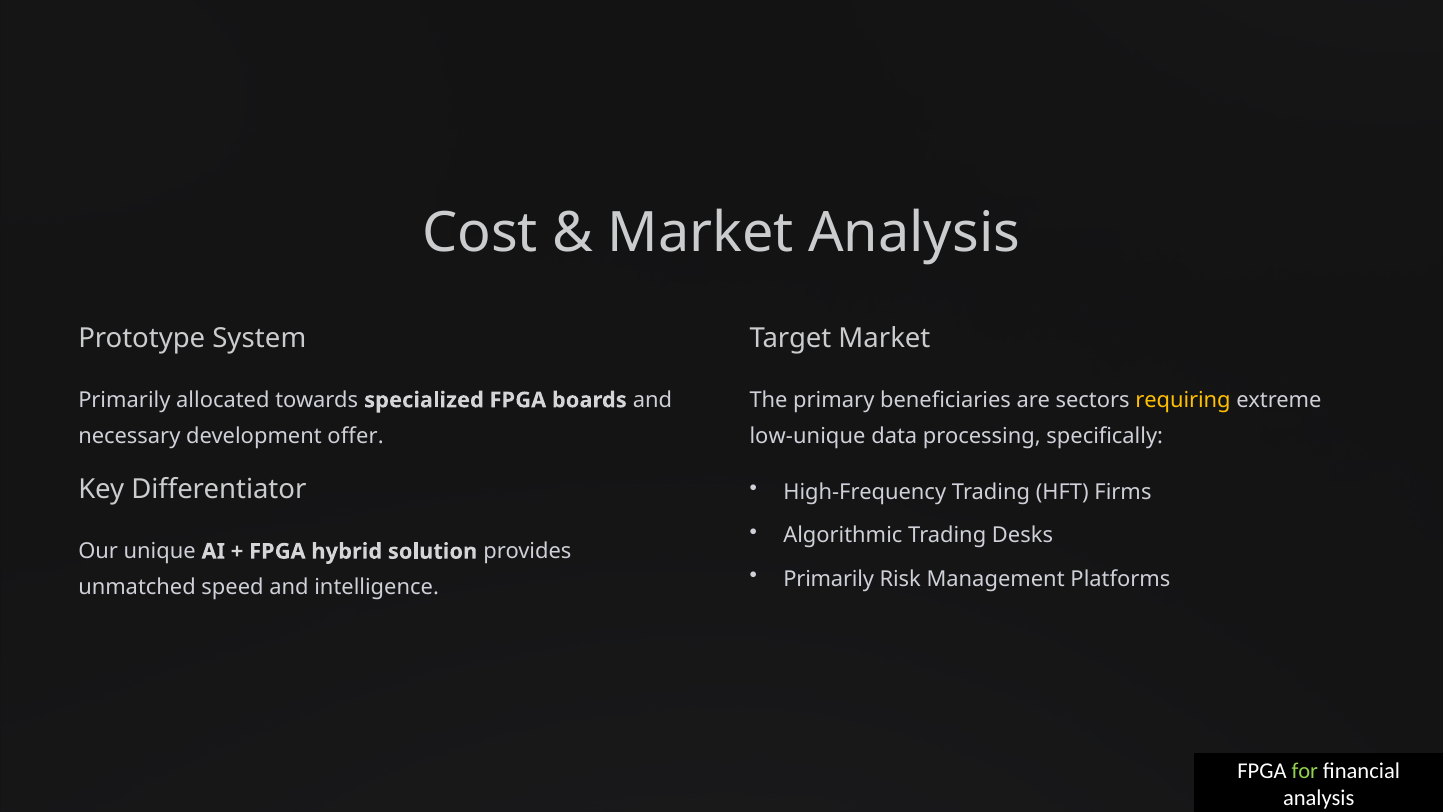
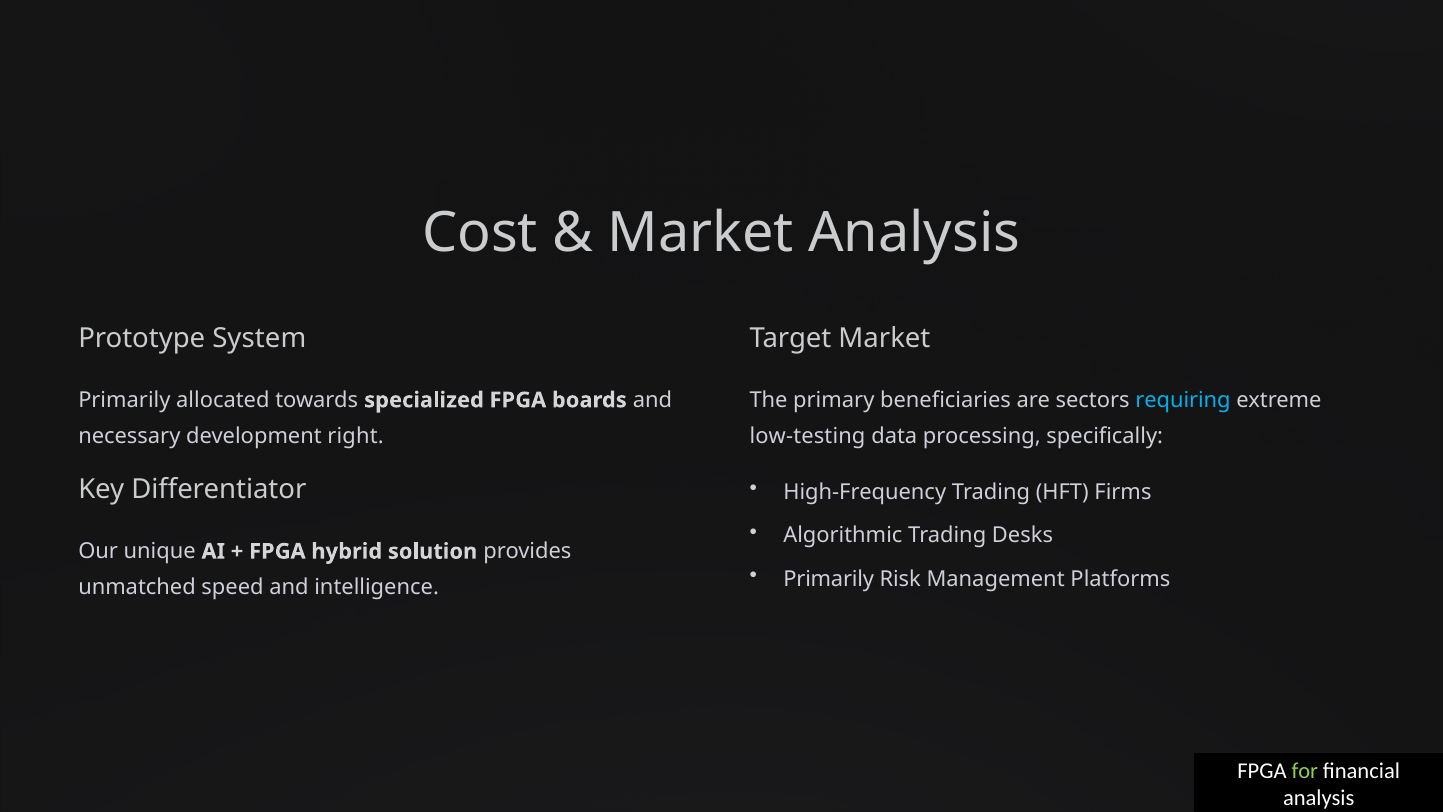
requiring colour: yellow -> light blue (1183, 400)
offer: offer -> right (356, 436)
low-unique: low-unique -> low-testing (807, 436)
